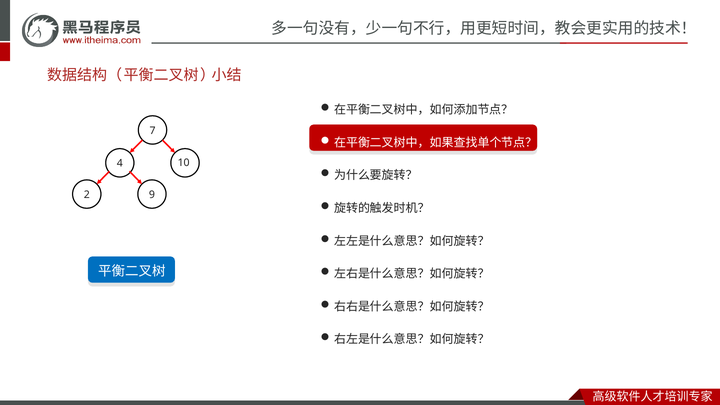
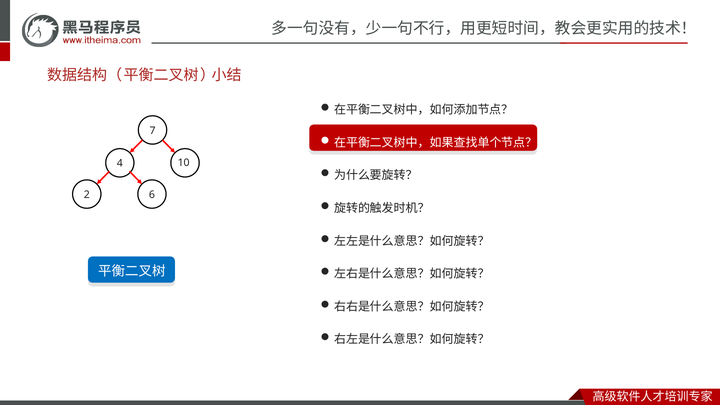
9: 9 -> 6 (152, 195)
